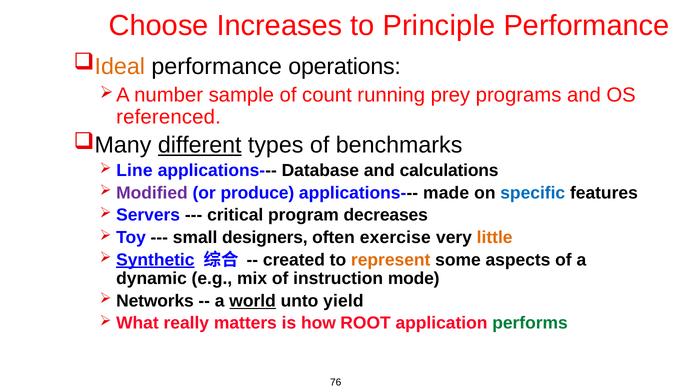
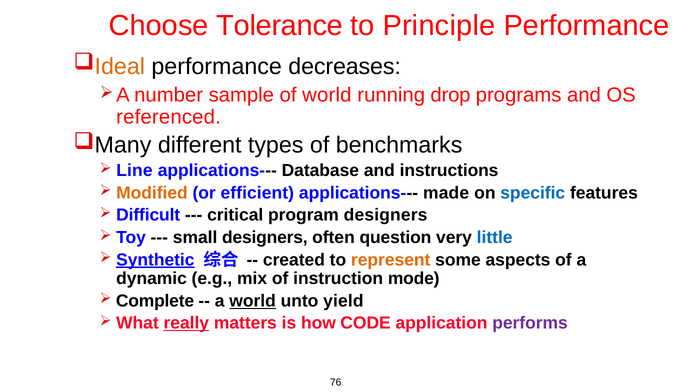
Increases: Increases -> Tolerance (280, 26)
operations: operations -> decreases (345, 67)
of count: count -> world (327, 95)
prey: prey -> drop (450, 95)
different underline: present -> none (200, 145)
calculations: calculations -> instructions (449, 171)
Modified colour: purple -> orange (152, 193)
produce: produce -> efficient (257, 193)
Servers: Servers -> Difficult (148, 215)
program decreases: decreases -> designers (386, 215)
exercise: exercise -> question (395, 238)
little colour: orange -> blue (495, 238)
Networks: Networks -> Complete (155, 301)
really underline: none -> present (186, 323)
ROOT: ROOT -> CODE (366, 323)
performs colour: green -> purple (530, 323)
